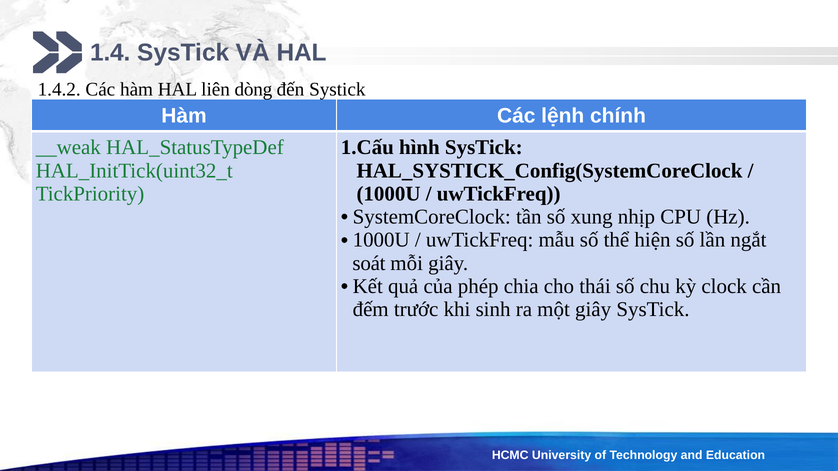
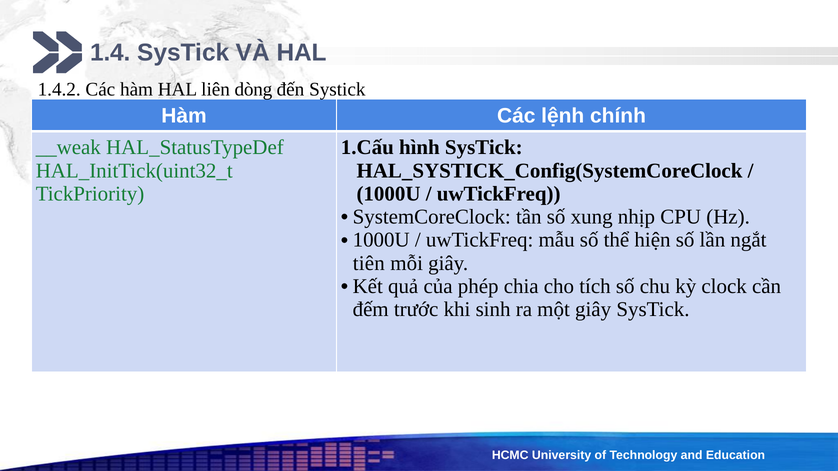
soát: soát -> tiên (369, 263)
thái: thái -> tích (595, 287)
